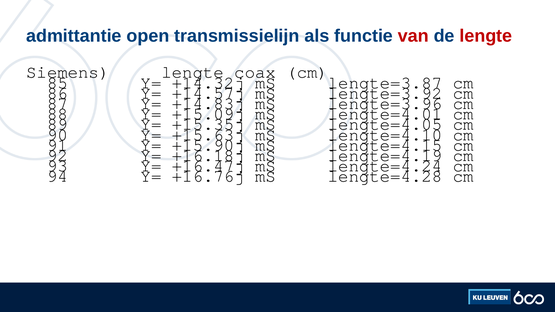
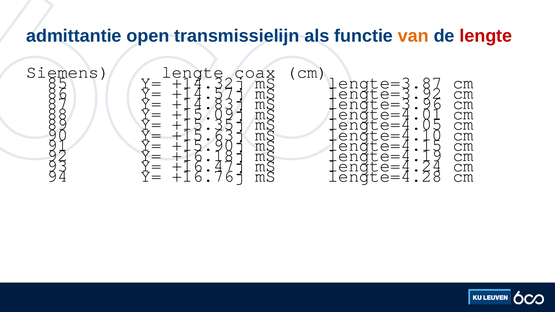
van colour: red -> orange (413, 36)
